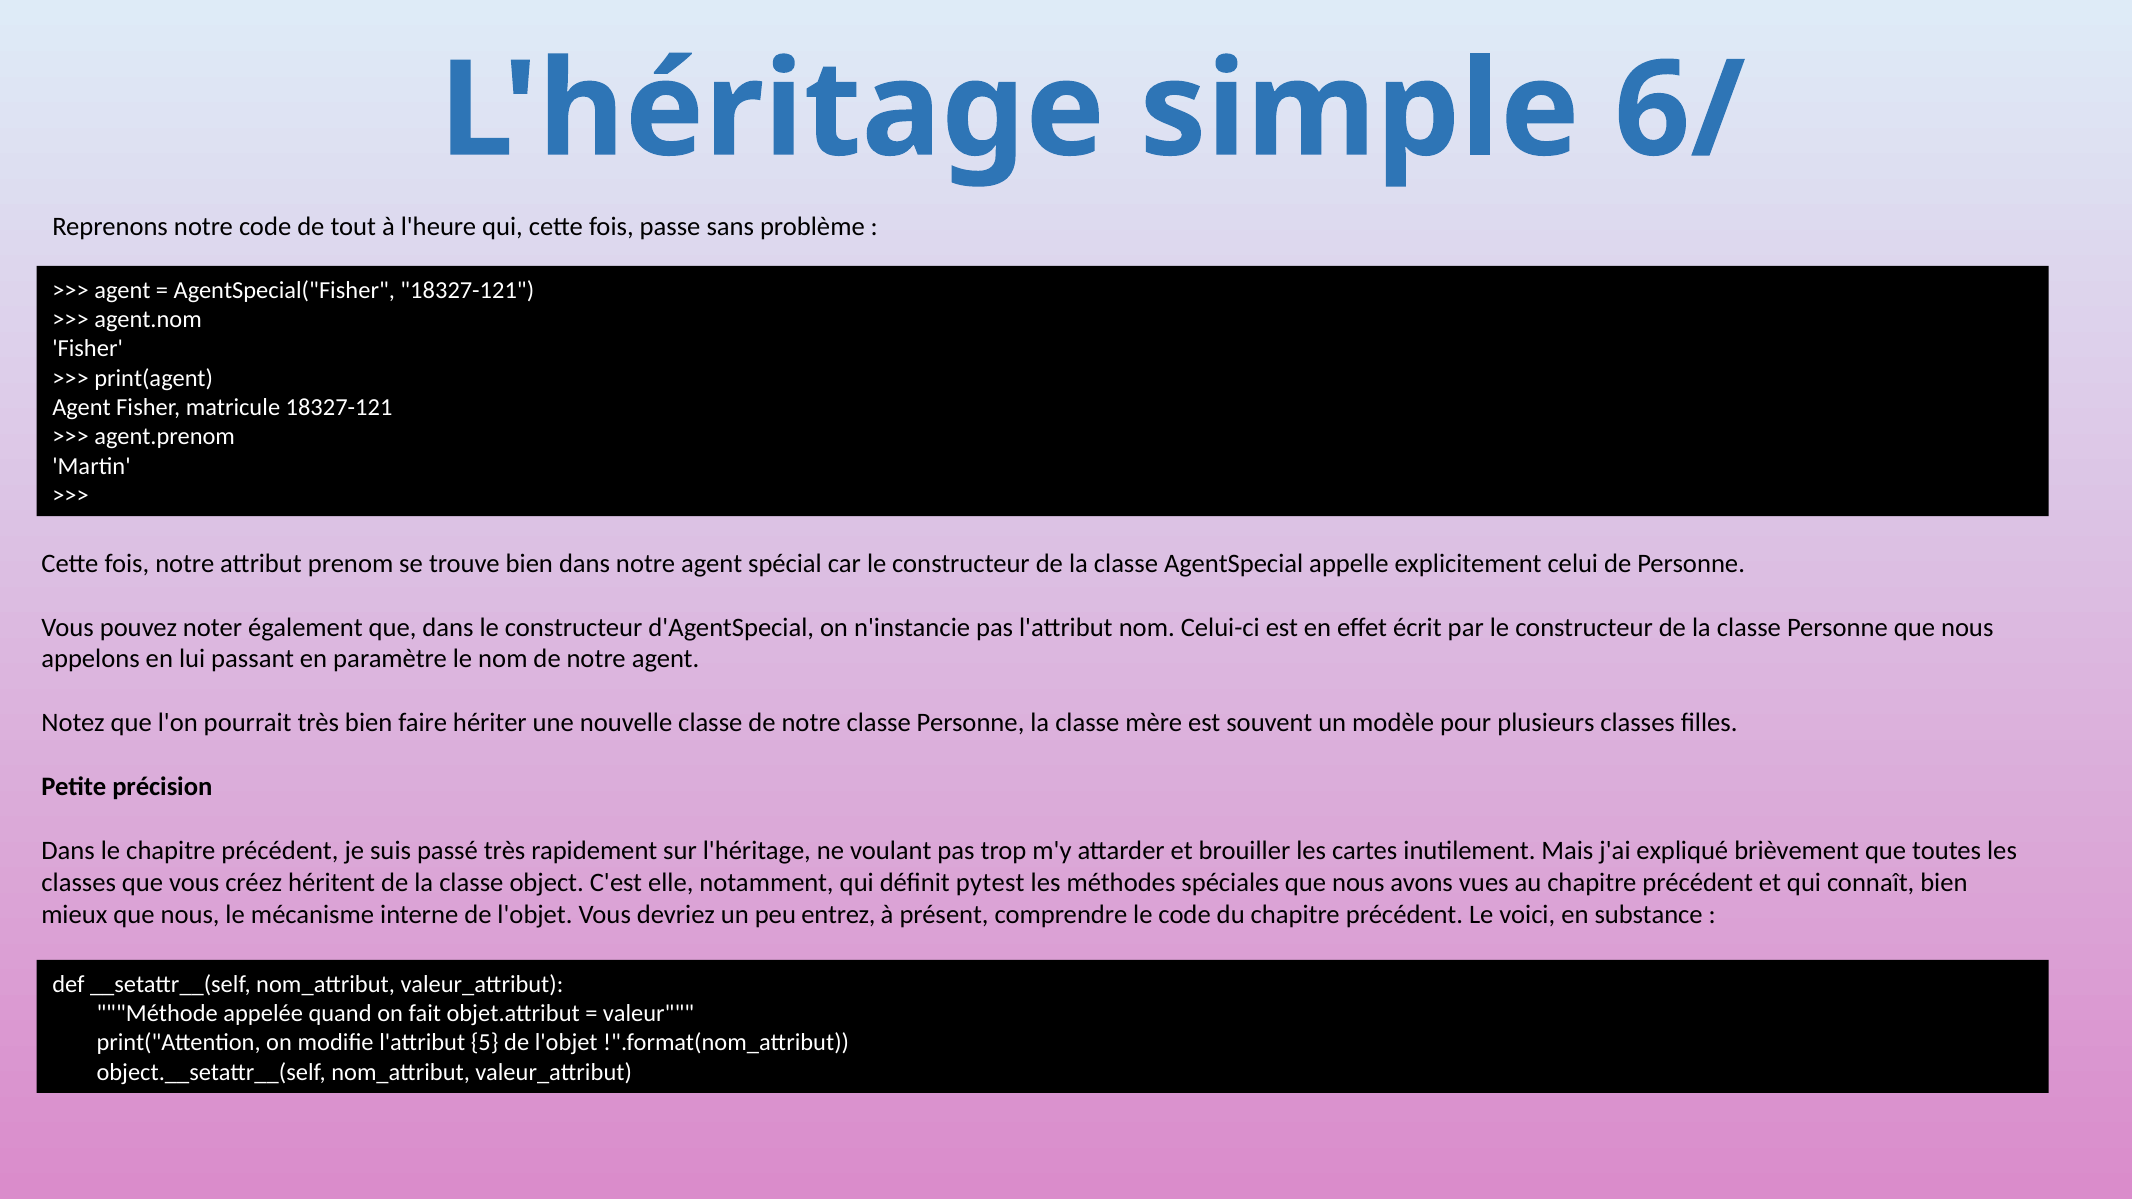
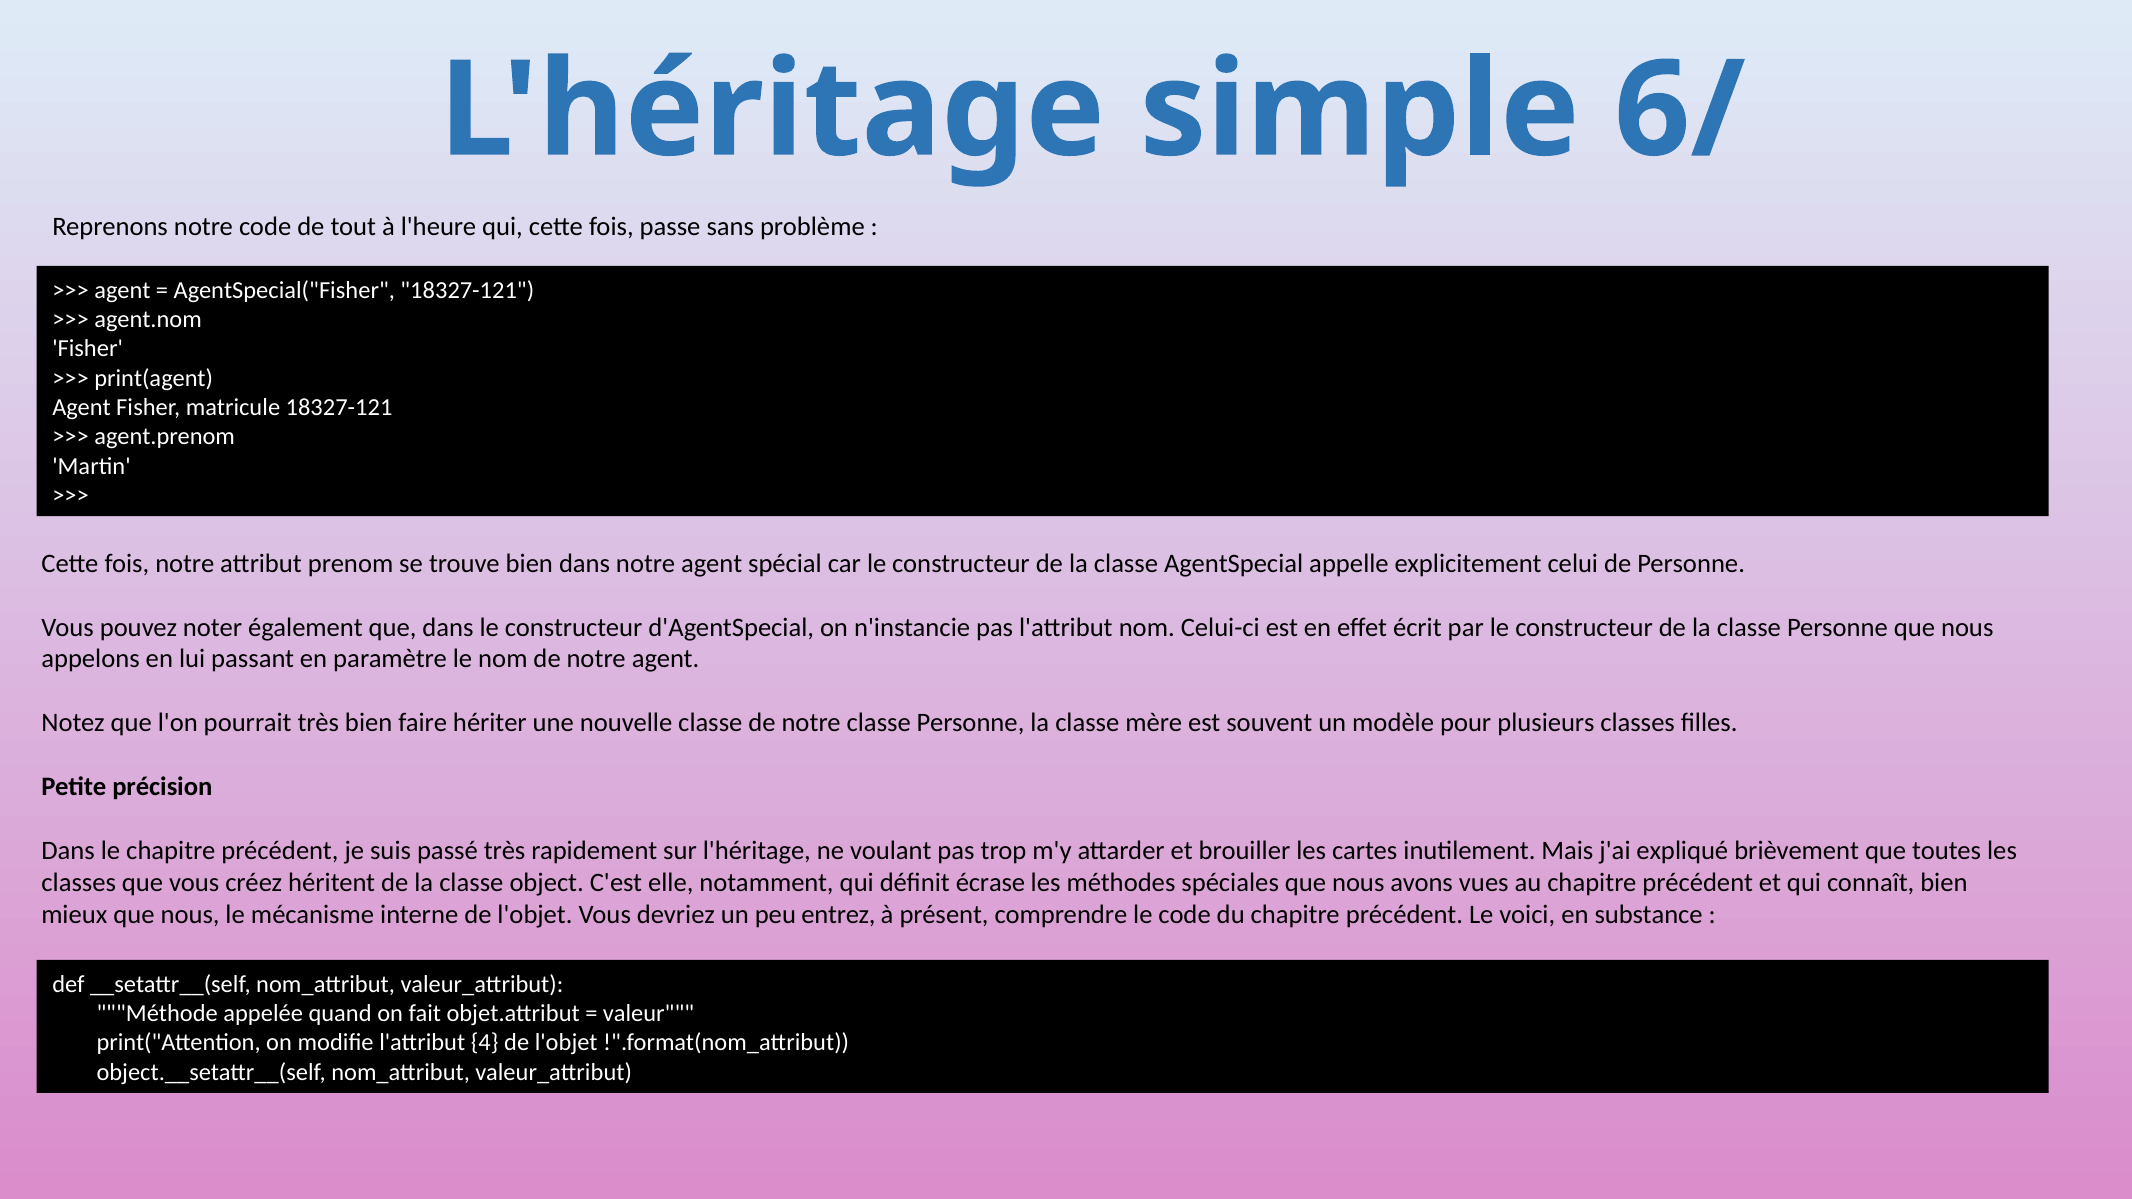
pytest: pytest -> écrase (990, 883)
5: 5 -> 4 (485, 1043)
